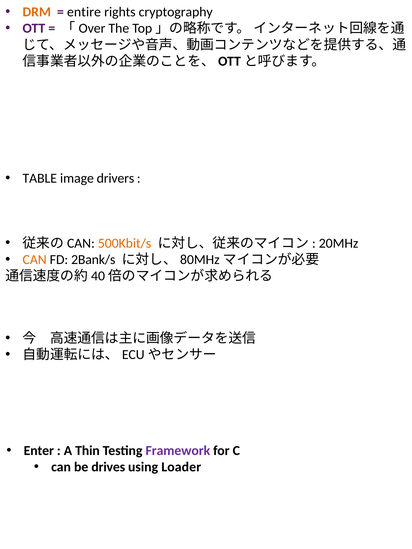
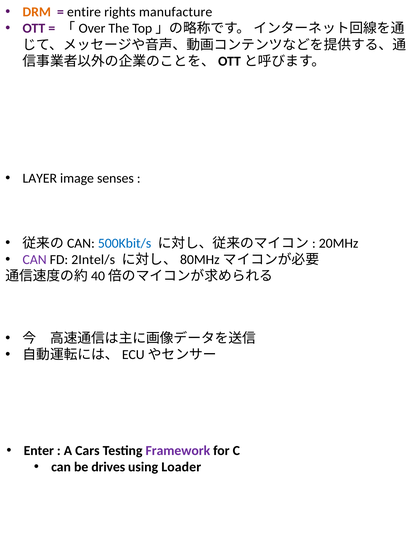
cryptography: cryptography -> manufacture (176, 12)
TABLE: TABLE -> LAYER (40, 178)
drivers: drivers -> senses (115, 178)
500Kbit/s colour: orange -> blue (125, 243)
CAN colour: orange -> purple (35, 260)
2Bank/s: 2Bank/s -> 2Intel/s (93, 260)
Thin: Thin -> Cars (87, 451)
